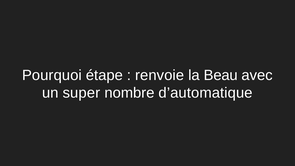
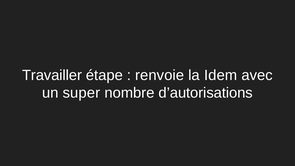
Pourquoi: Pourquoi -> Travailler (52, 75)
Beau: Beau -> Idem (221, 75)
d’automatique: d’automatique -> d’autorisations (206, 93)
